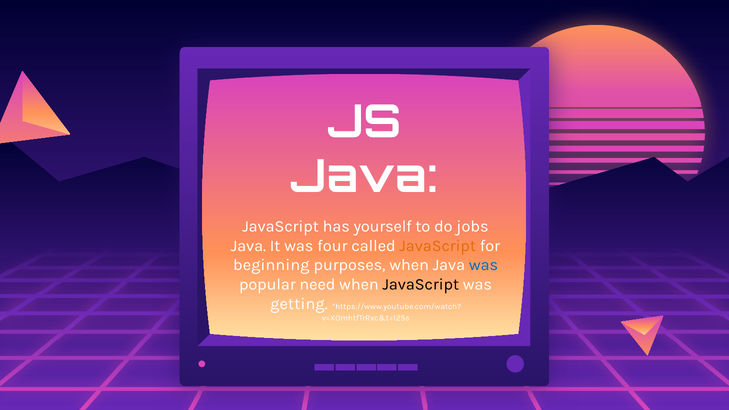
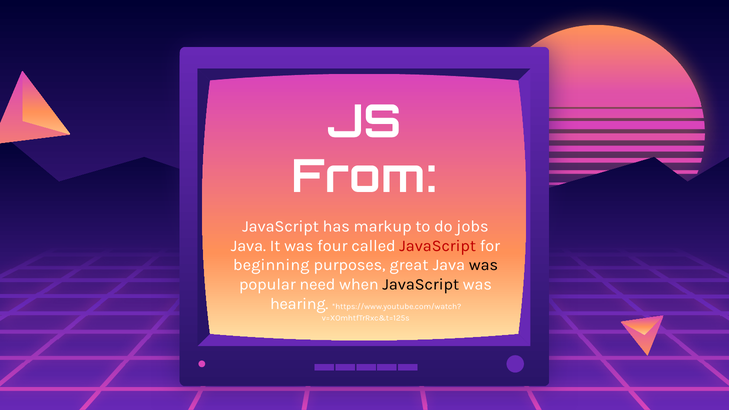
Java: Java -> From (364, 177)
yourself: yourself -> markup (383, 226)
JavaScript colour: orange -> red (438, 246)
purposes when: when -> great (409, 265)
was colour: blue -> black (483, 265)
getting: getting -> hearing (299, 304)
